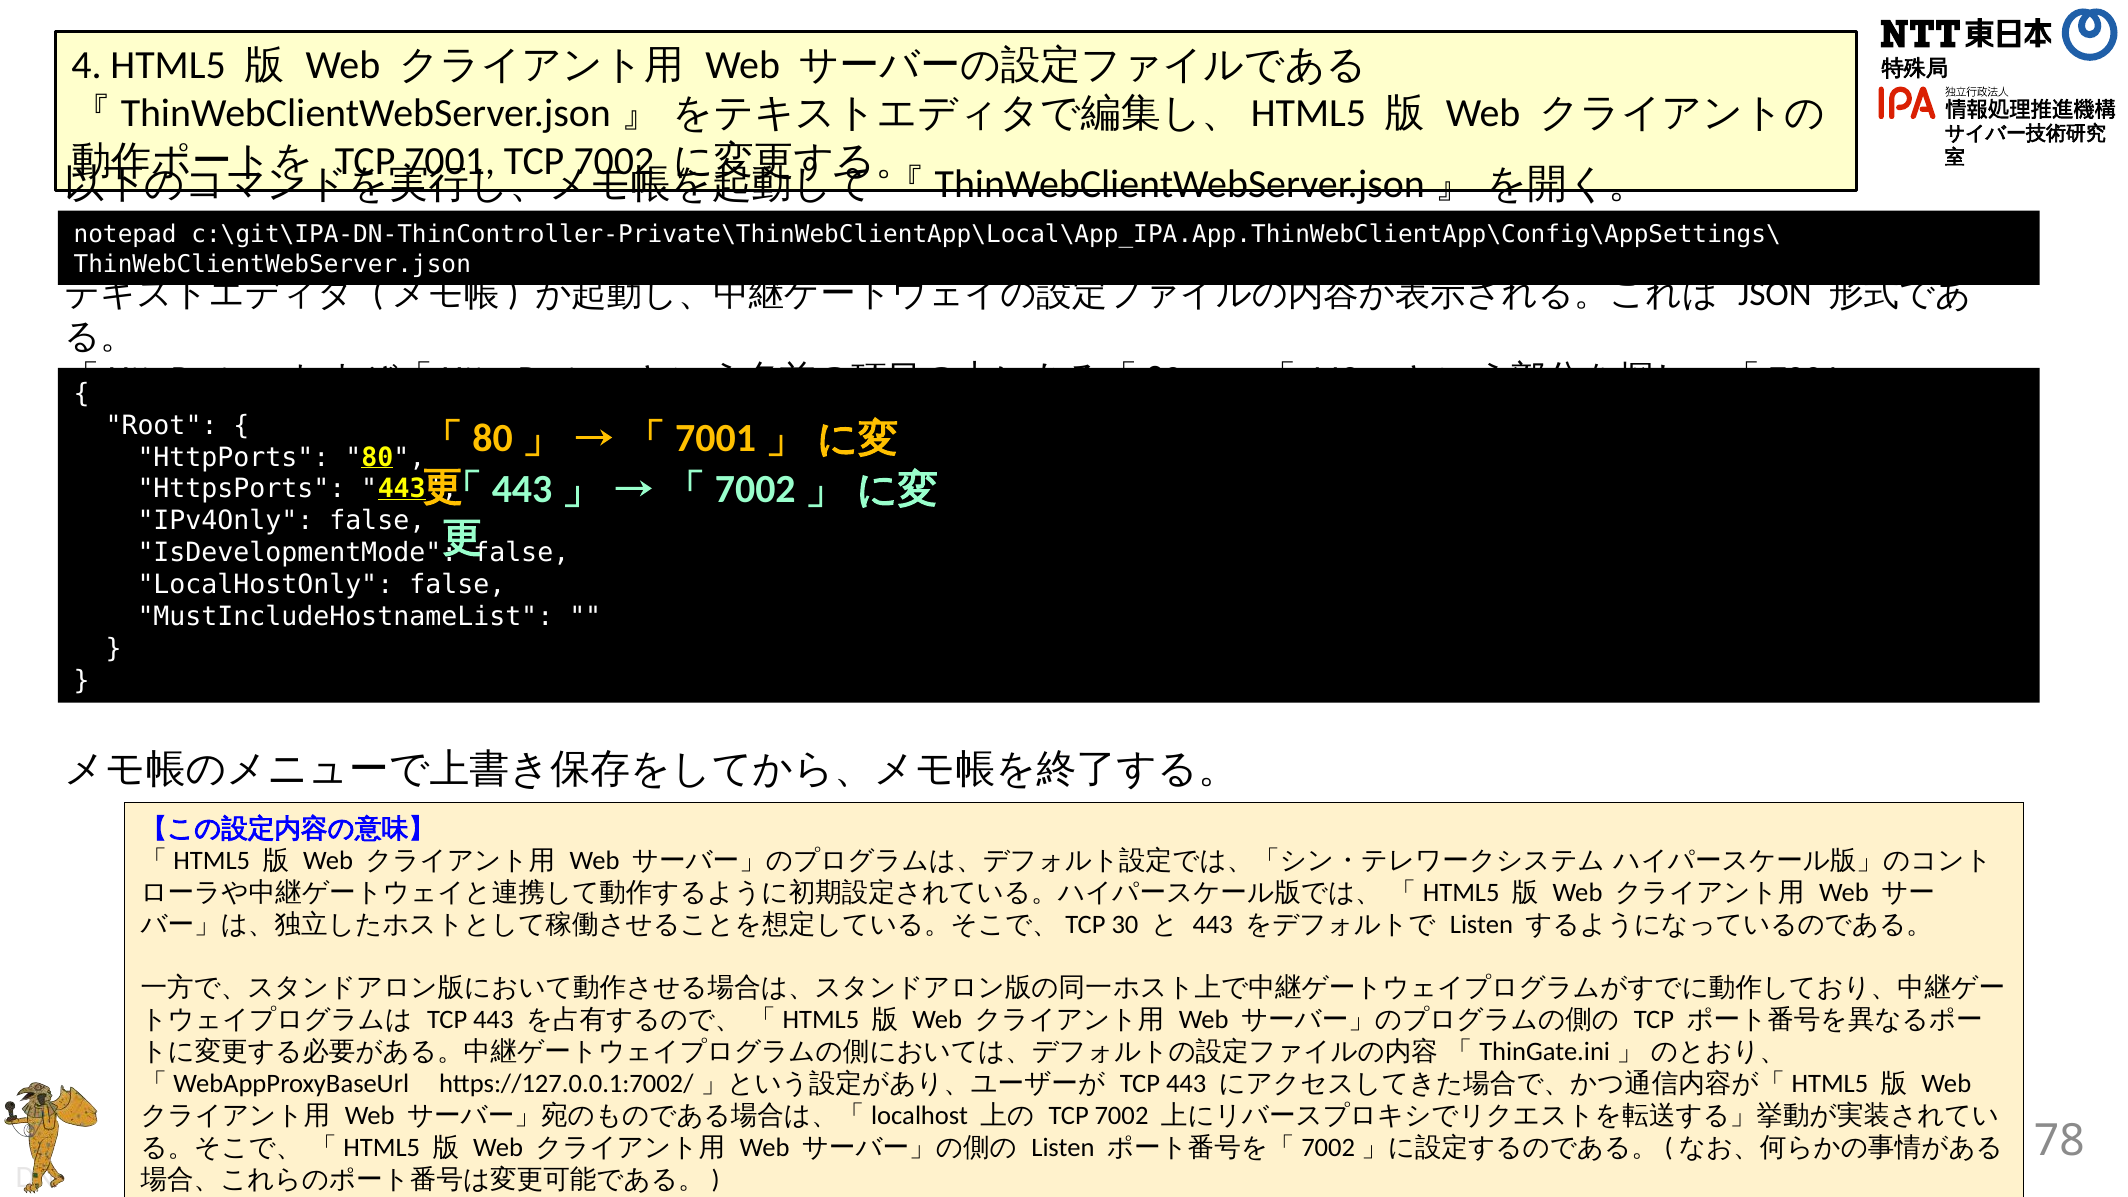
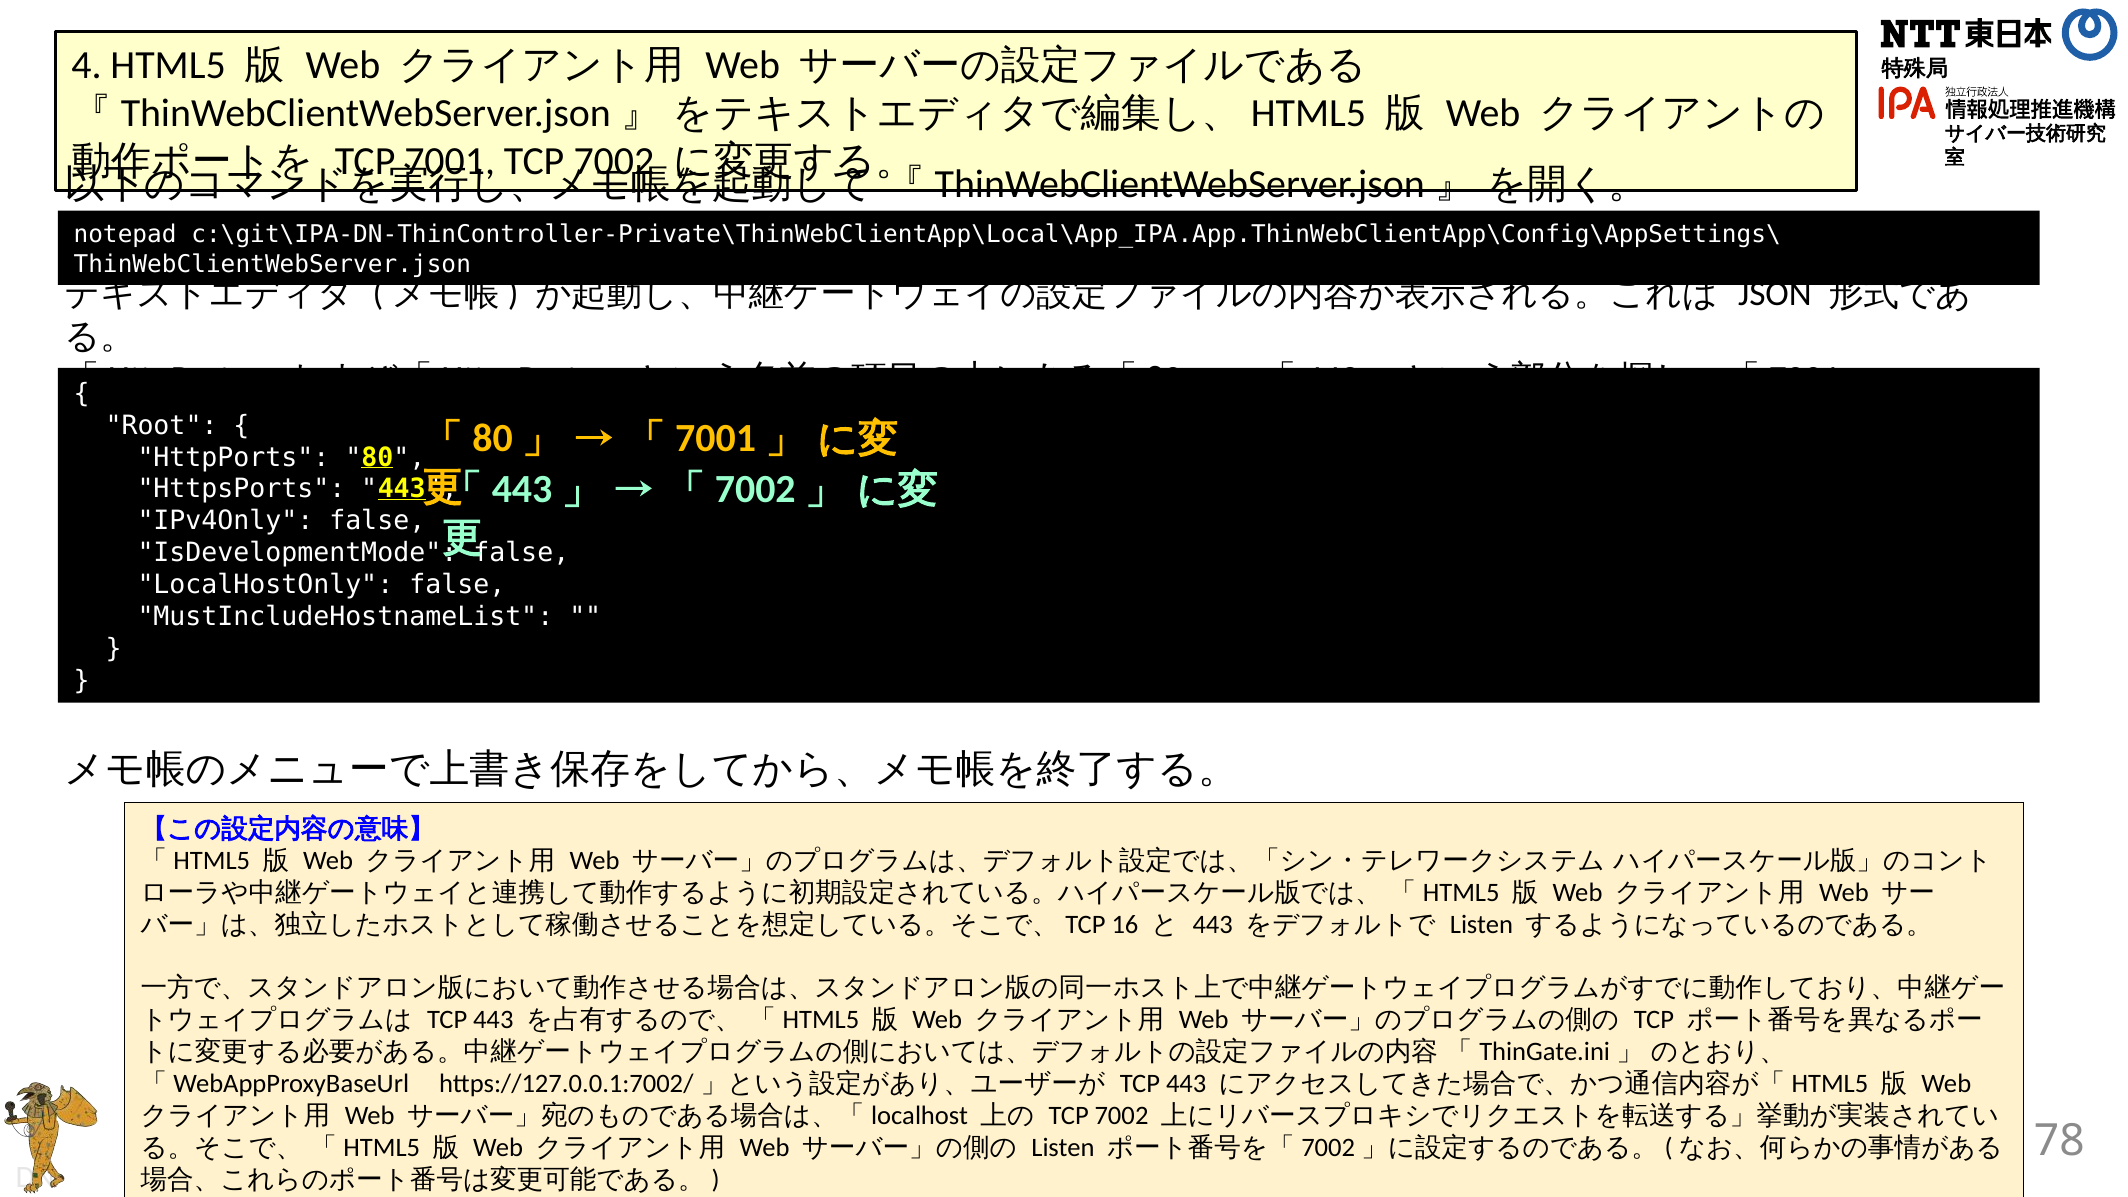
30: 30 -> 16 (1125, 924)
